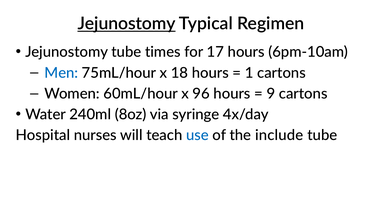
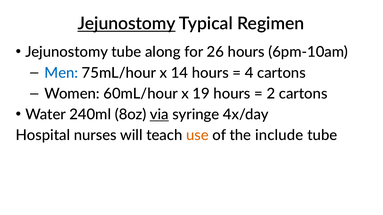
times: times -> along (163, 52)
17: 17 -> 26 (215, 52)
18: 18 -> 14 (179, 73)
1: 1 -> 4 (249, 73)
96: 96 -> 19 (201, 94)
9: 9 -> 2 (271, 94)
via underline: none -> present (159, 115)
use colour: blue -> orange (197, 136)
